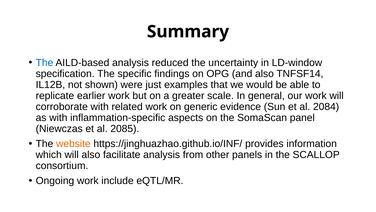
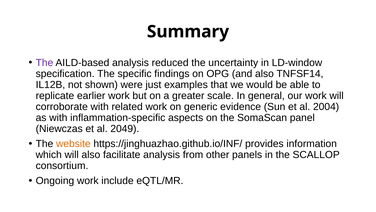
The colour: blue -> purple (44, 63)
2084: 2084 -> 2004 (326, 107)
2085: 2085 -> 2049 (125, 129)
